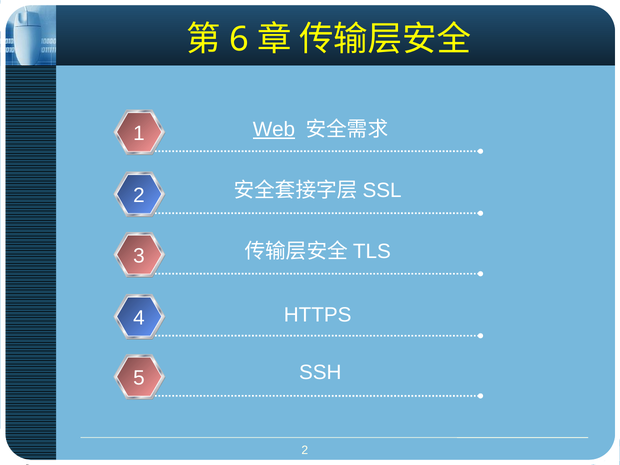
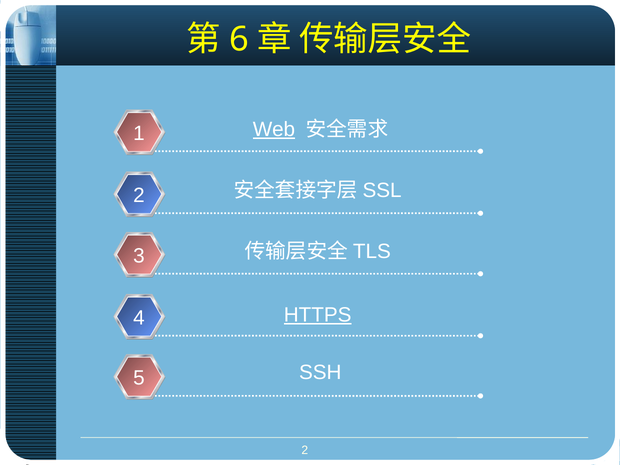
HTTPS underline: none -> present (318, 315)
